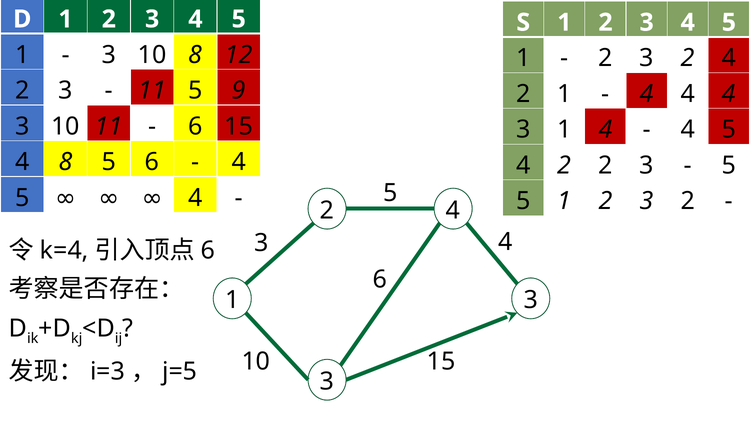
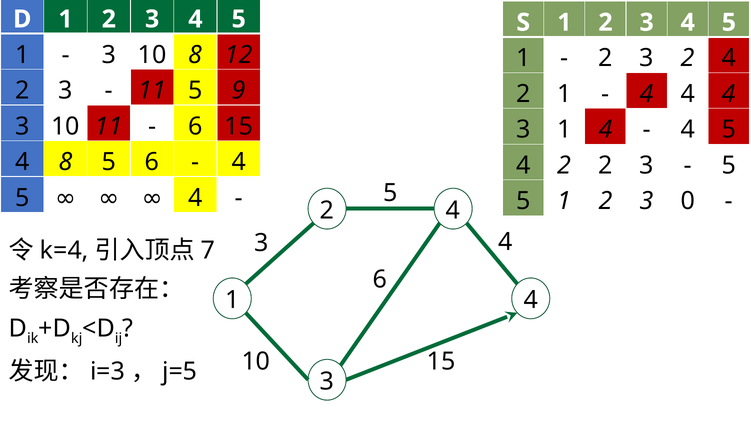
1 2 3 2: 2 -> 0 (688, 201)
6: 6 -> 7 (208, 250)
3: 3 -> 4 (531, 300)
